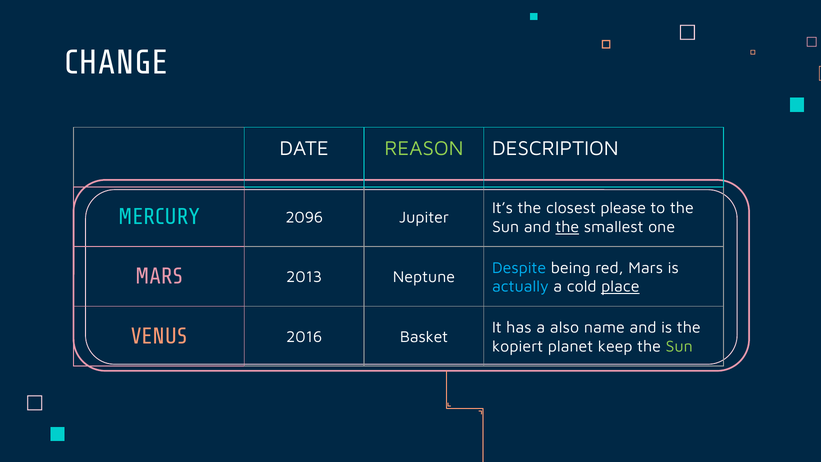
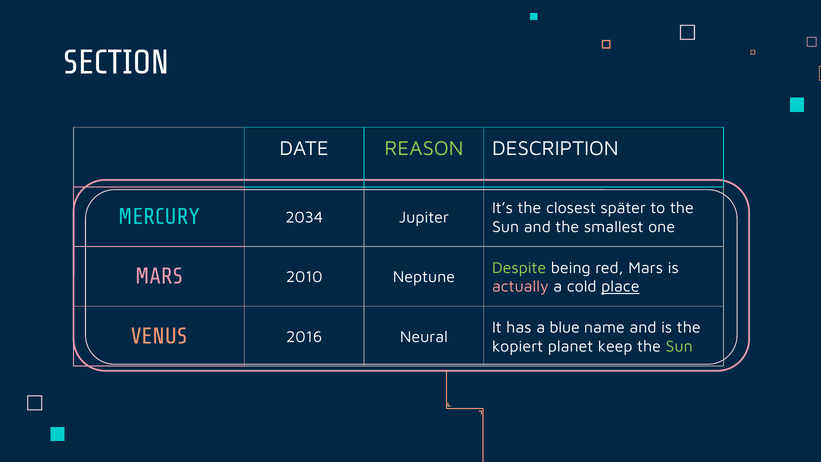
CHANGE: CHANGE -> SECTION (116, 62)
please: please -> später (623, 208)
2096: 2096 -> 2034 (304, 217)
the underline: present -> none (567, 227)
Despite colour: light blue -> light green (519, 268)
2013: 2013 -> 2010 (304, 277)
actually colour: light blue -> pink (520, 287)
also: also -> blue (565, 327)
Basket: Basket -> Neural (424, 337)
